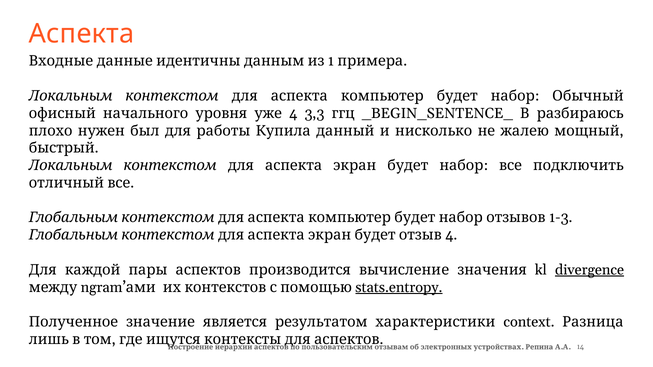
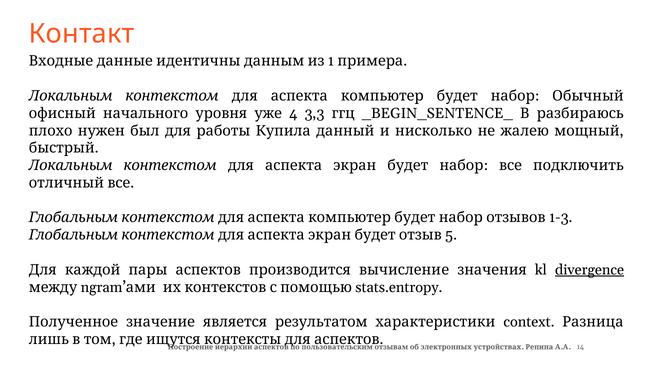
Аспекта: Аспекта -> Контакт (82, 34)
4: 4 -> 5 (451, 235)
stats.entropy underline: present -> none (399, 287)
